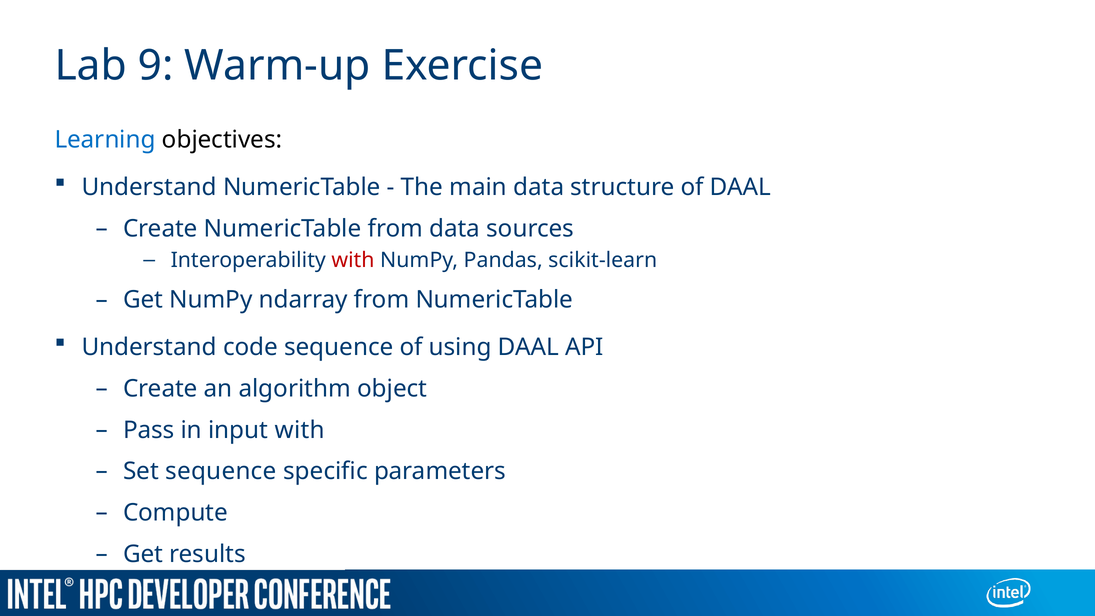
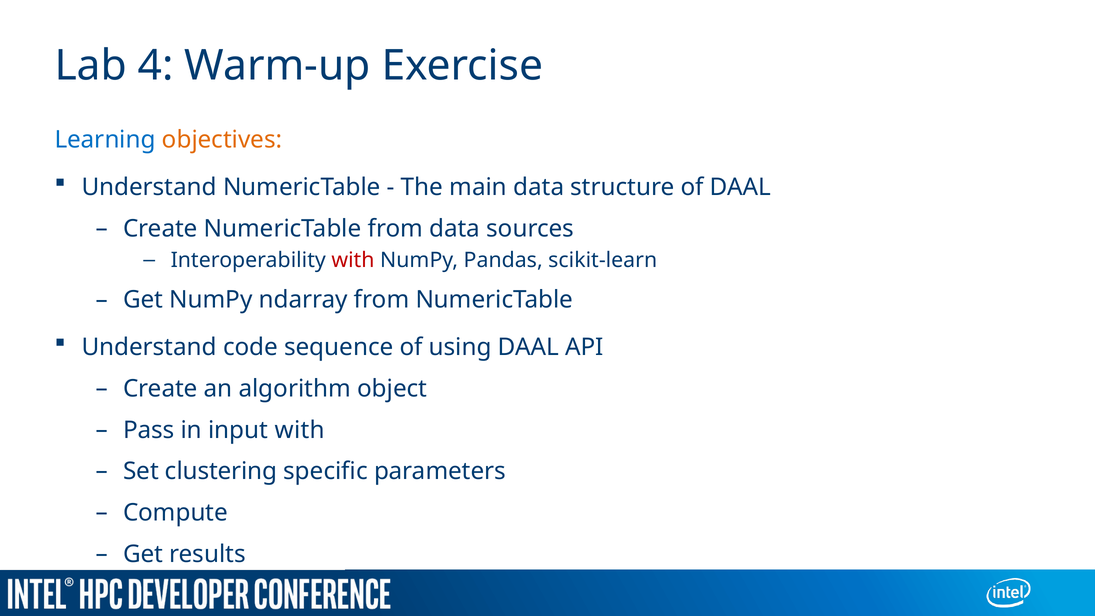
9: 9 -> 4 (156, 66)
objectives colour: black -> orange (222, 140)
Set sequence: sequence -> clustering (221, 471)
